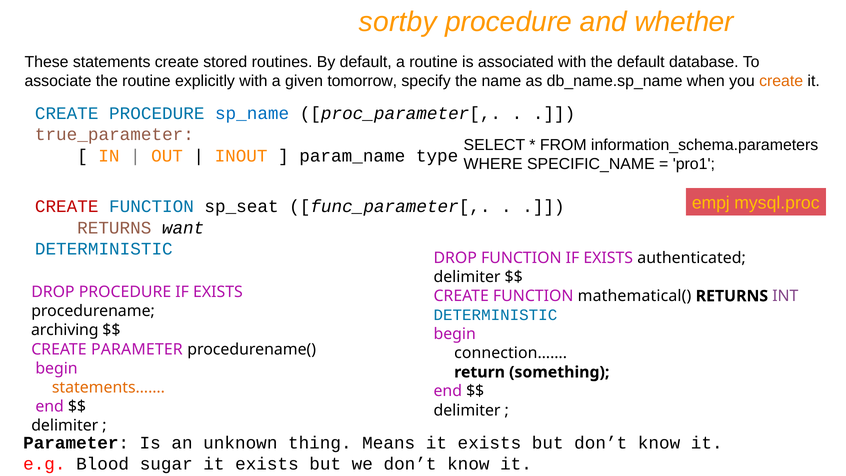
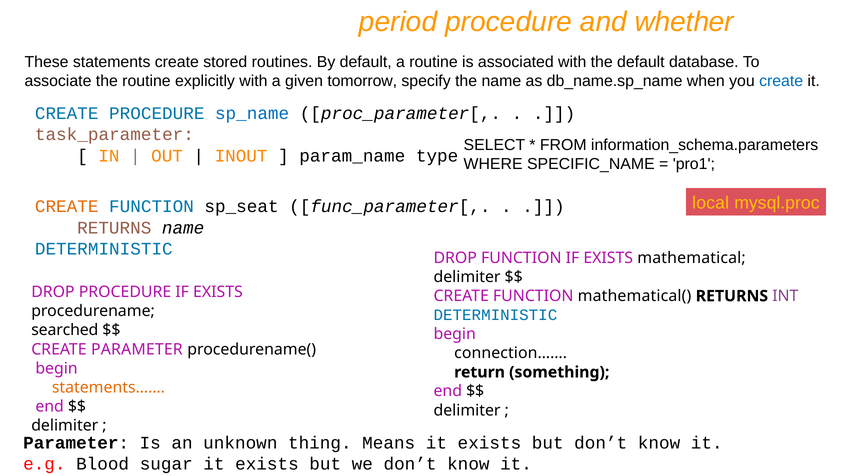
sortby: sortby -> period (398, 22)
create colour: orange -> blue (781, 81)
true_parameter: true_parameter -> task_parameter (114, 135)
empj: empj -> local (711, 203)
CREATE colour: red -> orange (67, 206)
RETURNS want: want -> name (183, 228)
authenticated: authenticated -> mathematical (692, 258)
archiving: archiving -> searched (65, 330)
